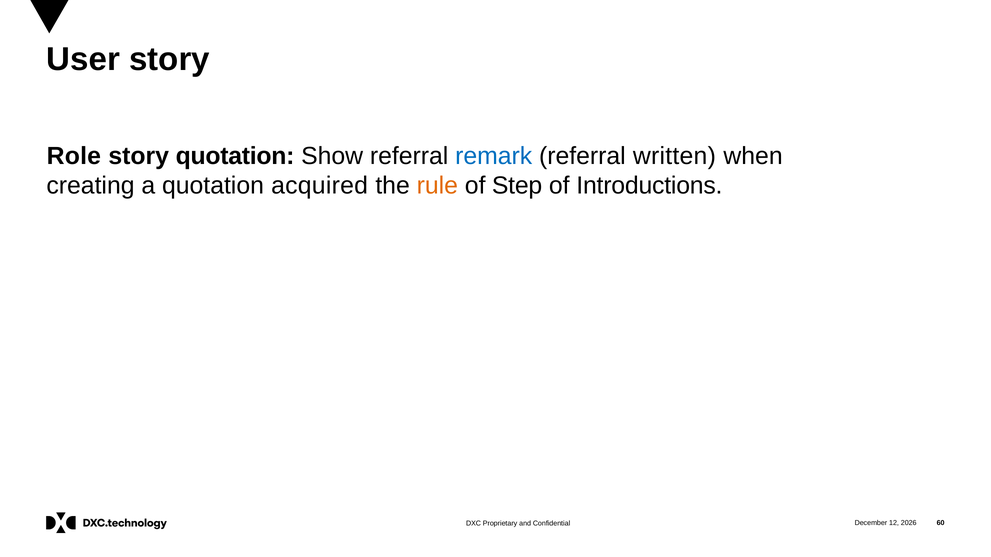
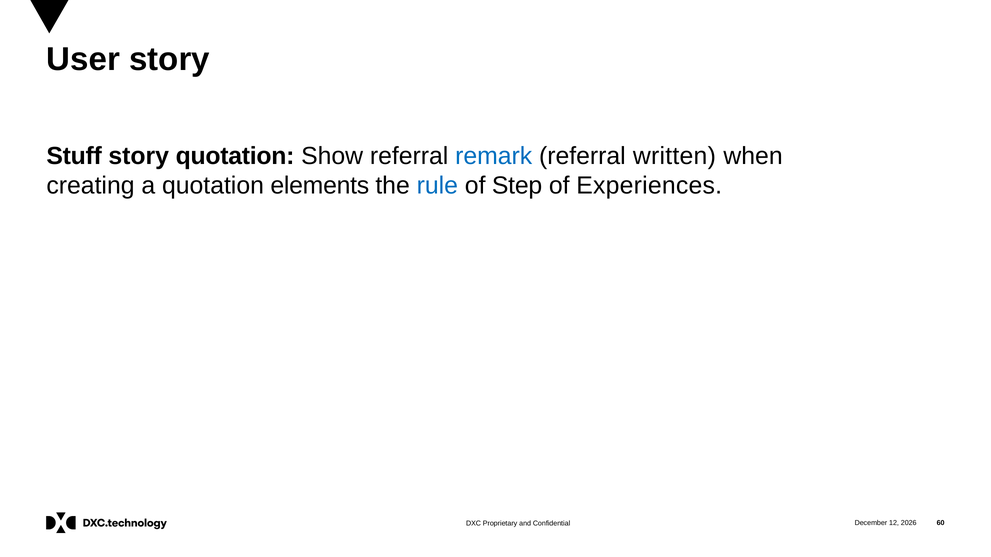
Role: Role -> Stuff (74, 156)
acquired: acquired -> elements (320, 186)
rule colour: orange -> blue (437, 186)
Introductions: Introductions -> Experiences (649, 186)
